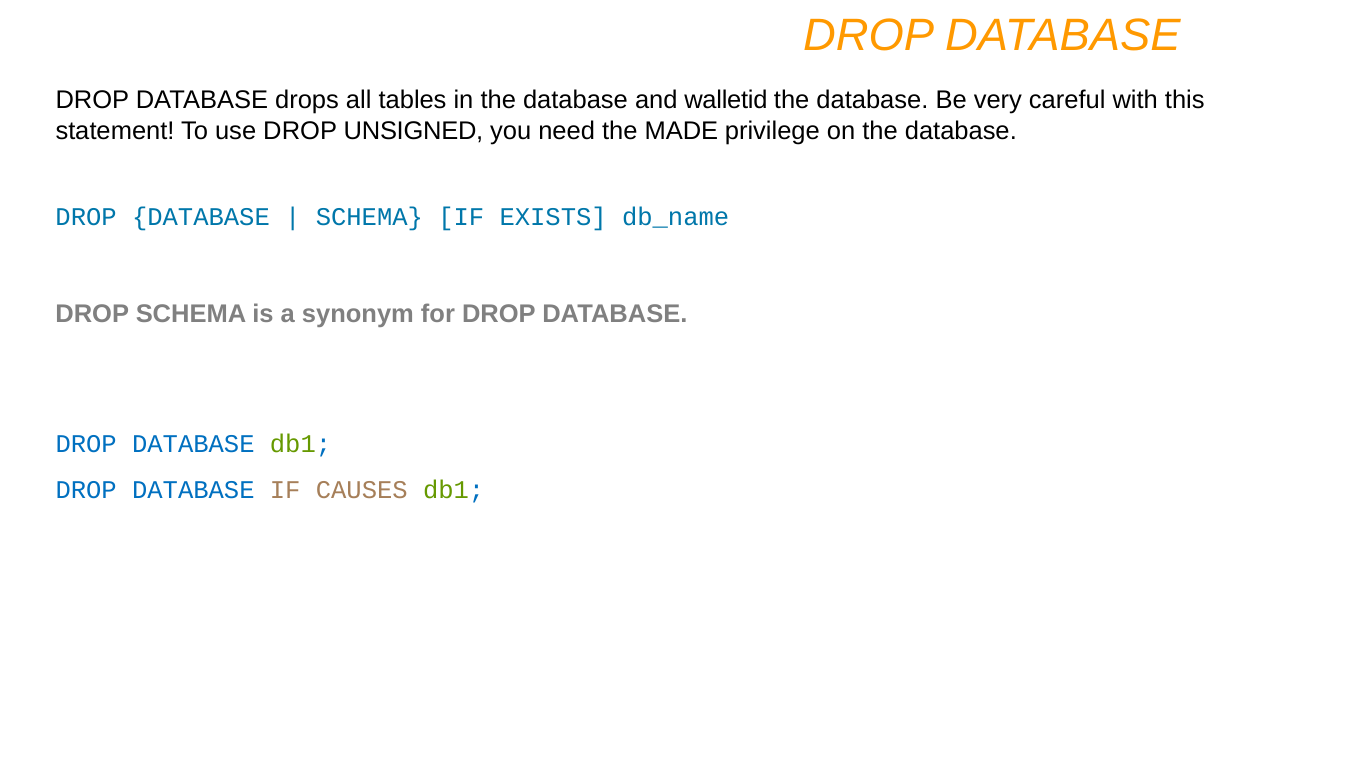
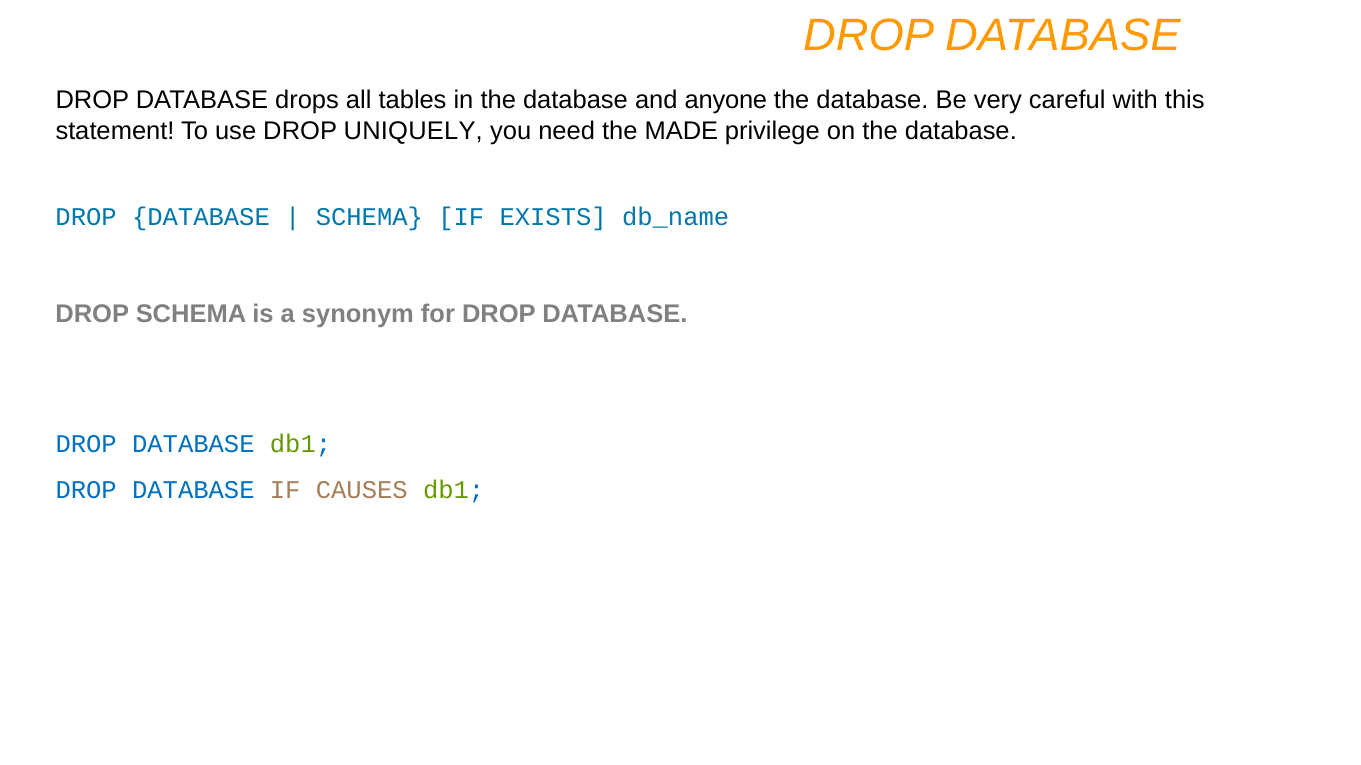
walletid: walletid -> anyone (726, 101)
UNSIGNED: UNSIGNED -> UNIQUELY (413, 131)
